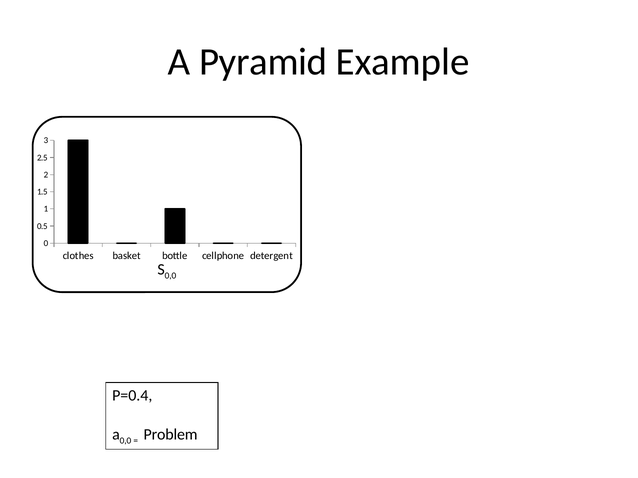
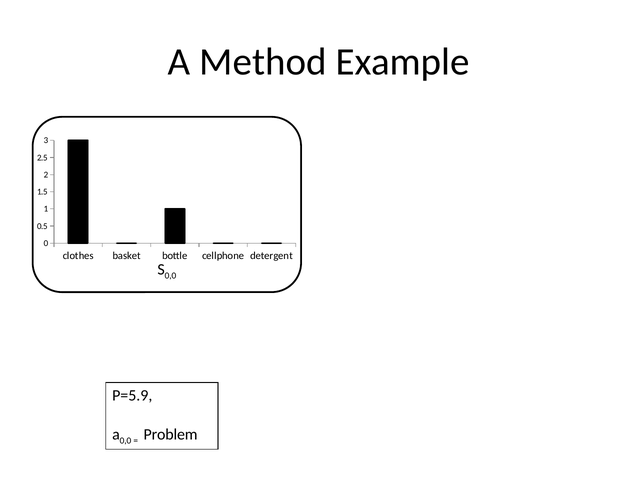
Pyramid: Pyramid -> Method (263, 62)
P=0.4: P=0.4 -> P=5.9 (132, 396)
